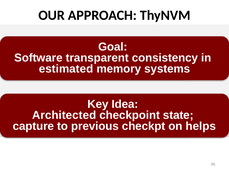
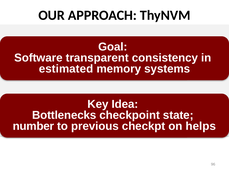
Architected: Architected -> Bottlenecks (64, 115)
capture: capture -> number (33, 126)
